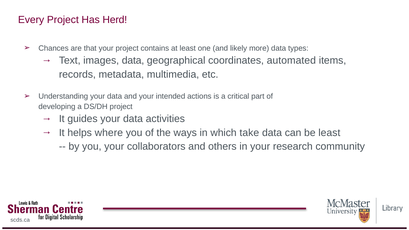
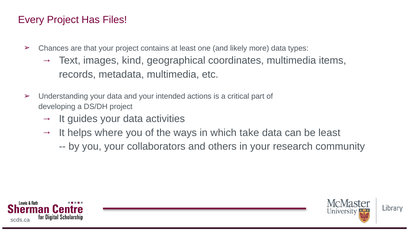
Herd: Herd -> Files (115, 20)
images data: data -> kind (133, 61)
coordinates automated: automated -> multimedia (291, 61)
